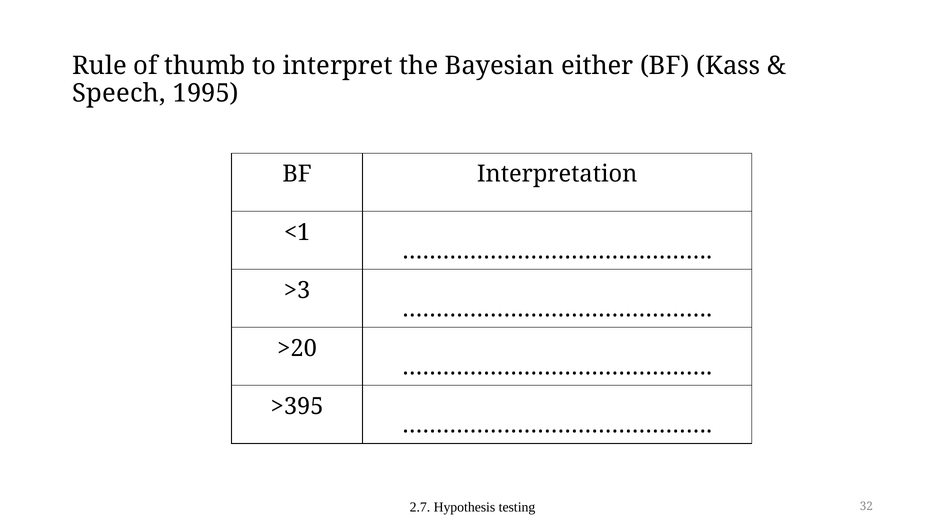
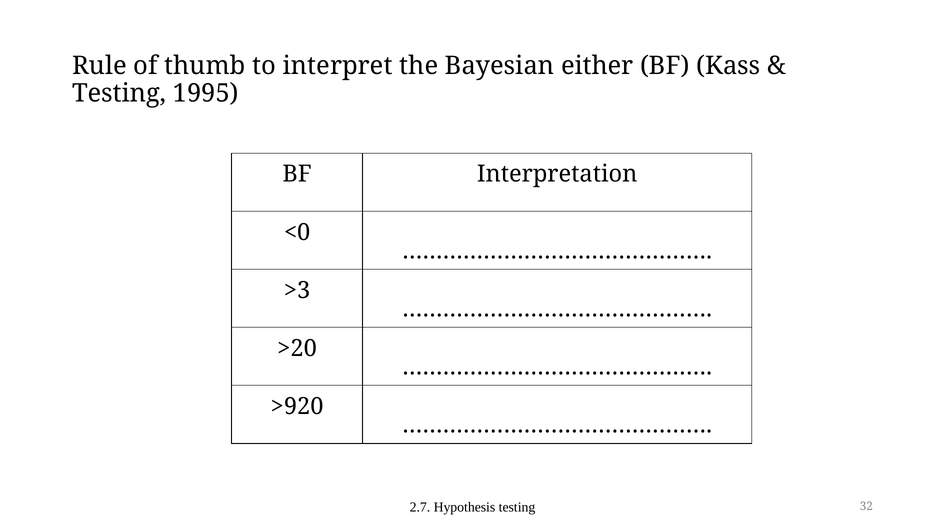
Speech: Speech -> Testing (119, 93)
<1: <1 -> <0 (297, 232)
>395: >395 -> >920 (297, 407)
